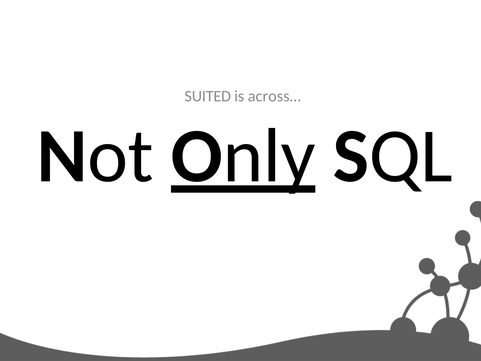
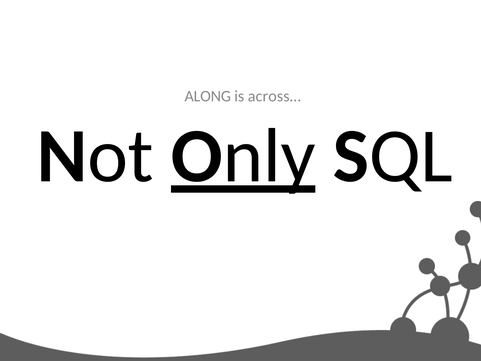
SUITED: SUITED -> ALONG (208, 96)
